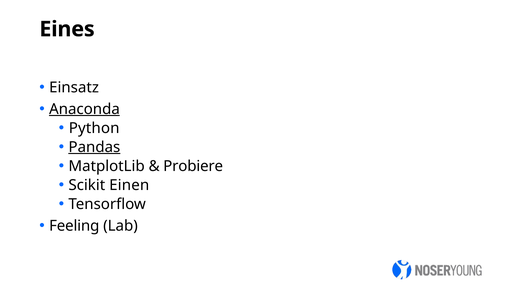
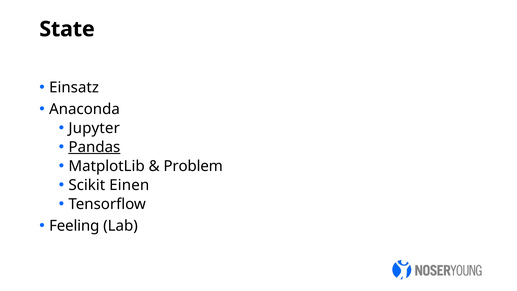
Eines: Eines -> State (67, 29)
Anaconda underline: present -> none (84, 109)
Python: Python -> Jupyter (94, 128)
Probiere: Probiere -> Problem (193, 166)
